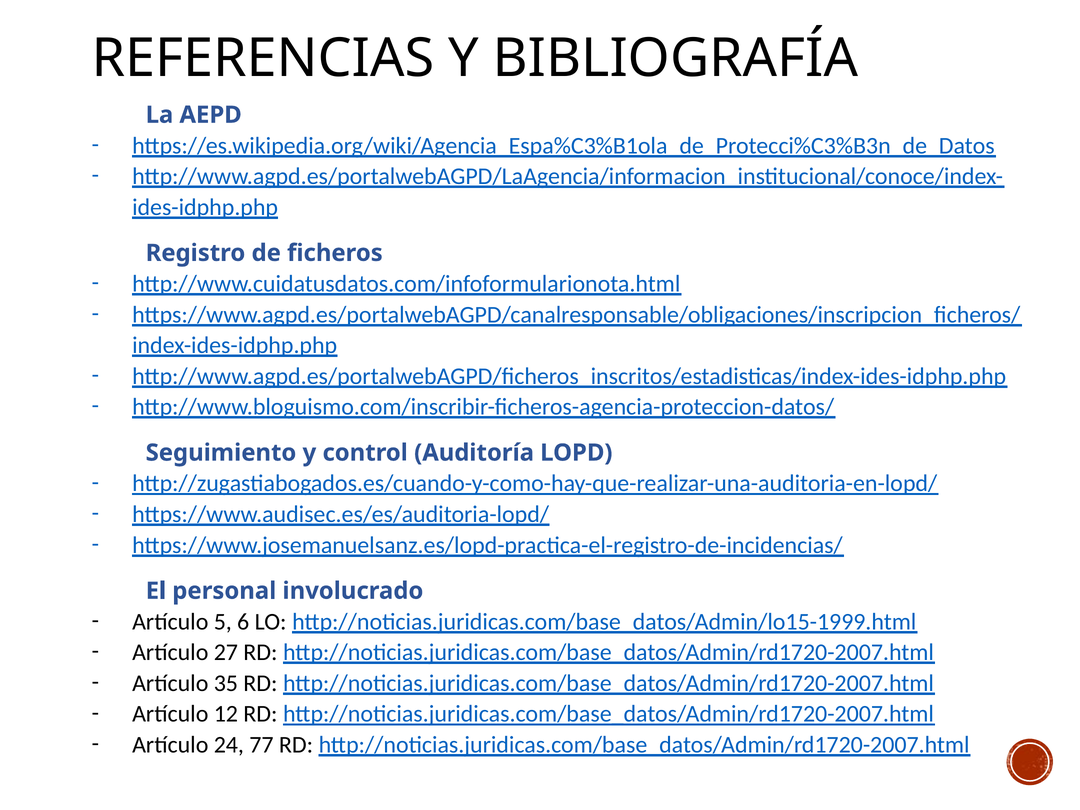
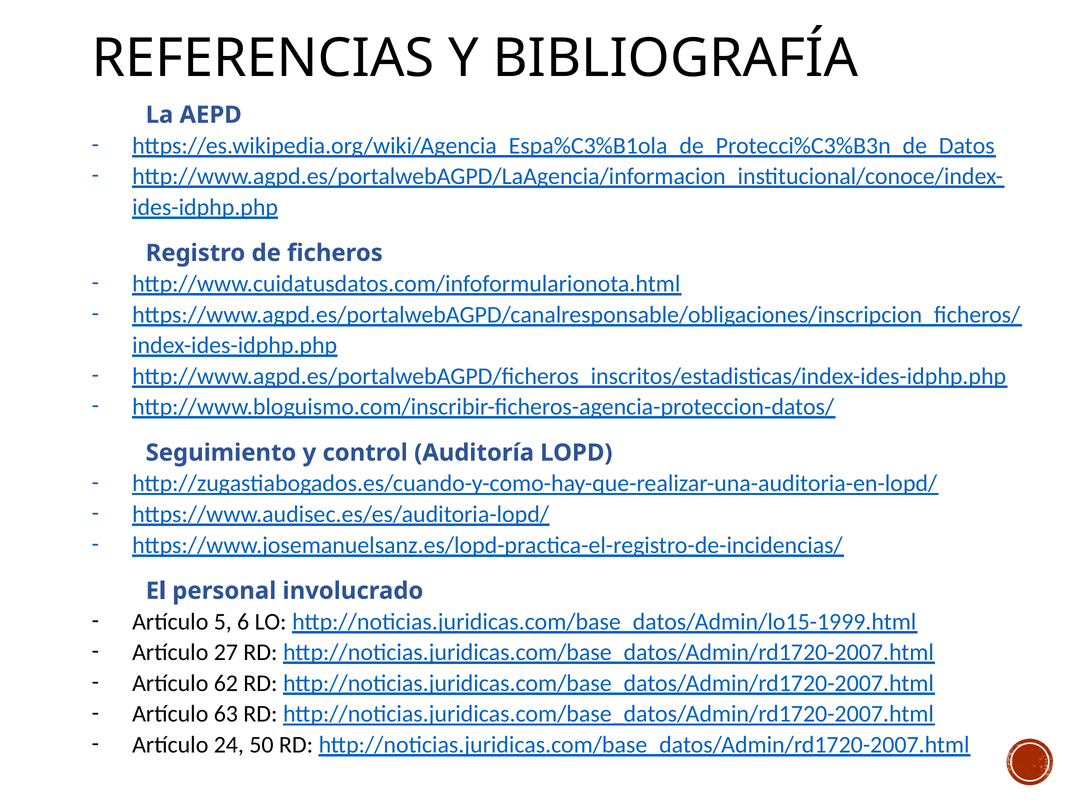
35: 35 -> 62 (226, 683)
12: 12 -> 63 (226, 714)
77: 77 -> 50 (261, 745)
